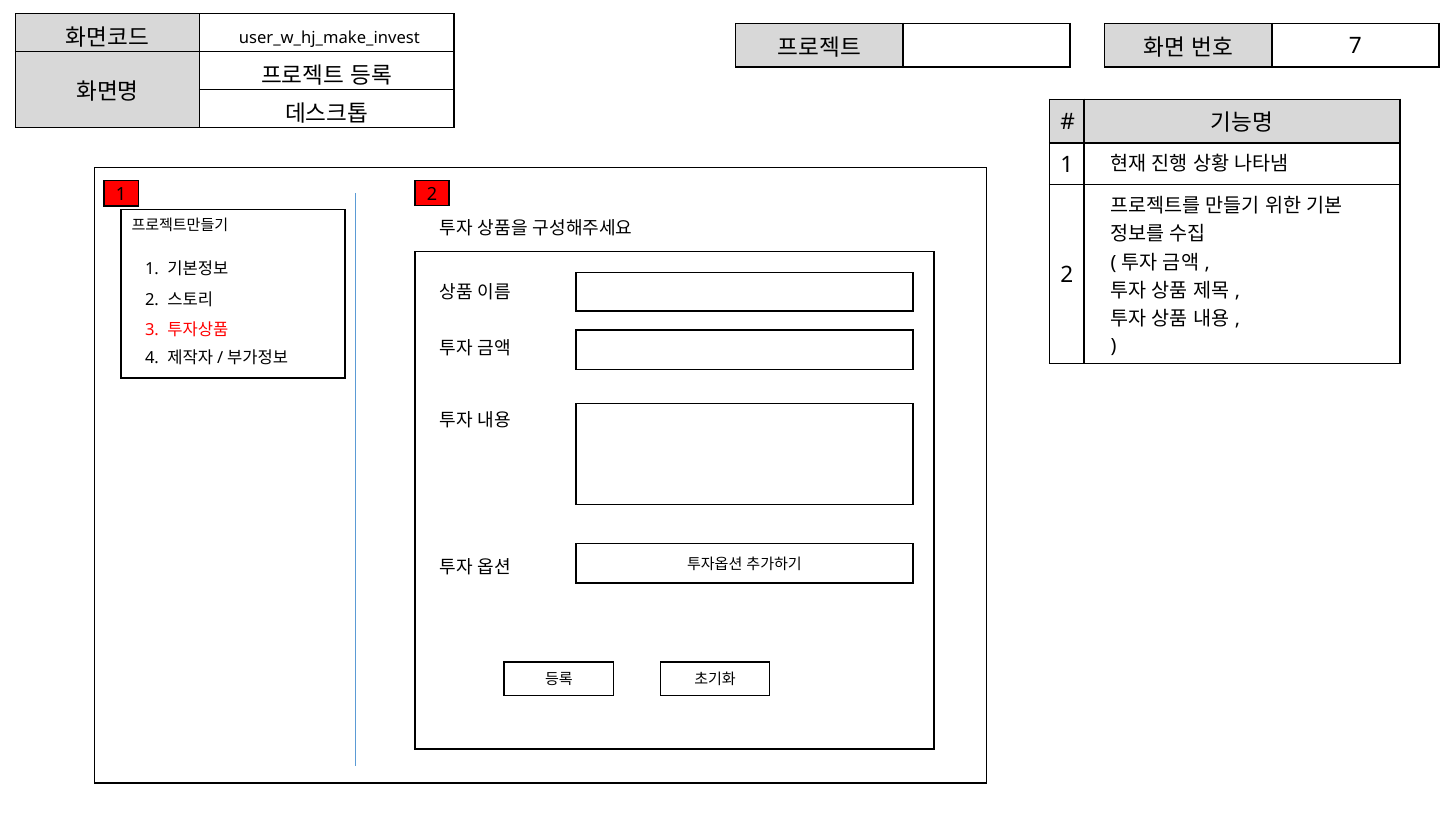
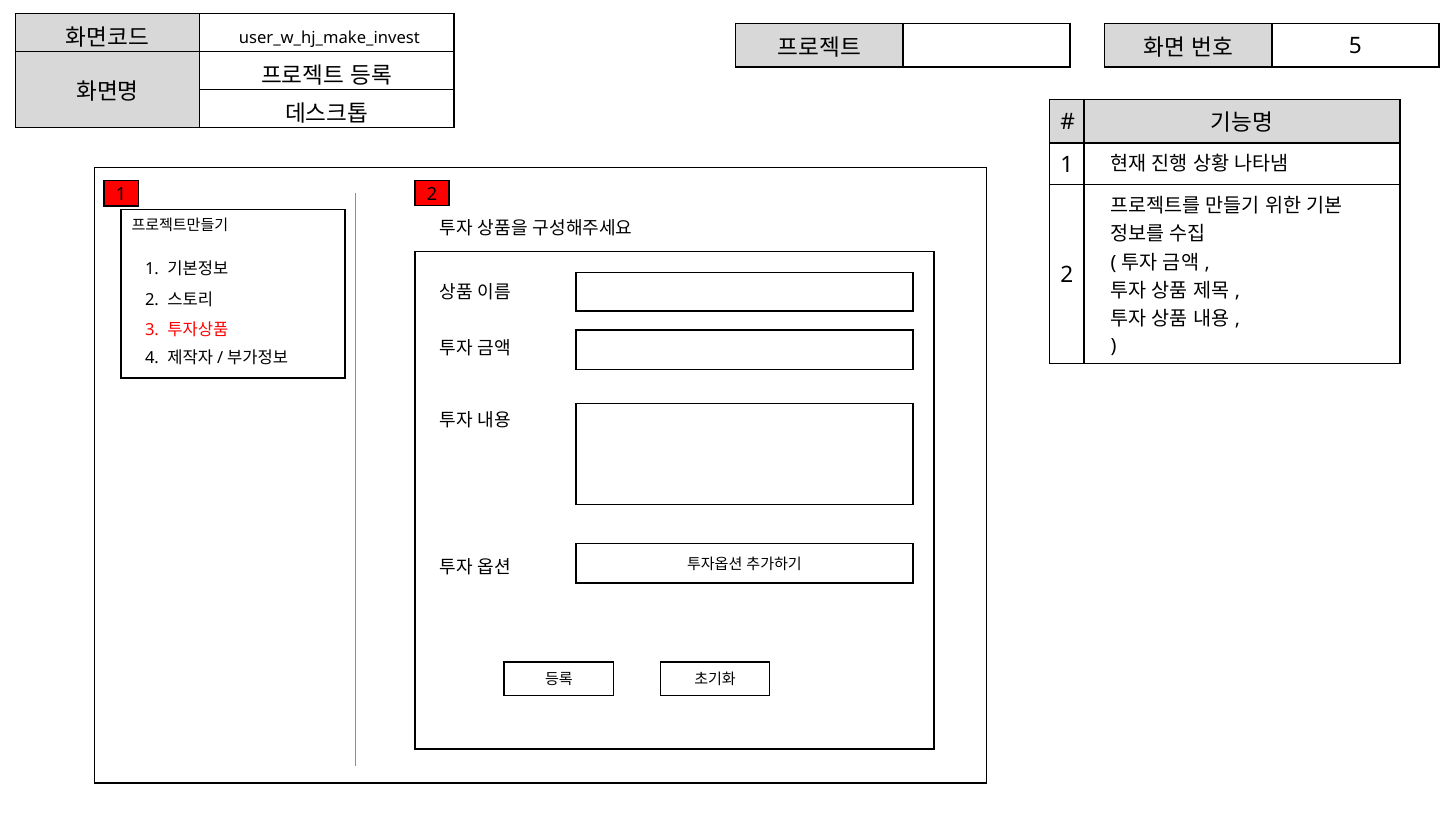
7: 7 -> 5 (1355, 47)
